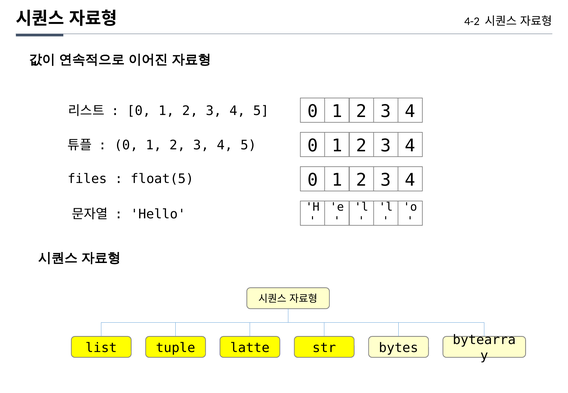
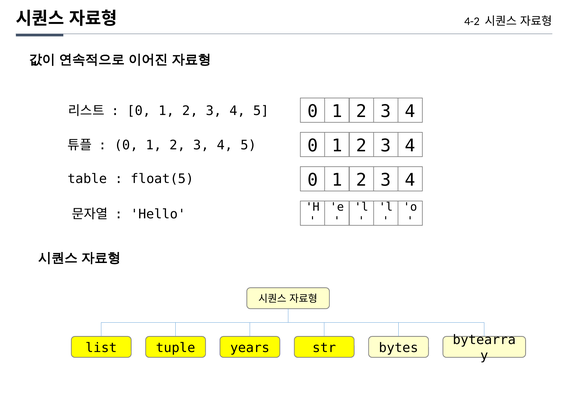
files: files -> table (87, 179)
latte: latte -> years (250, 348)
